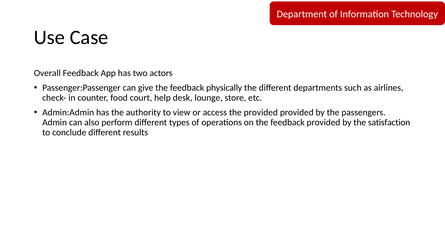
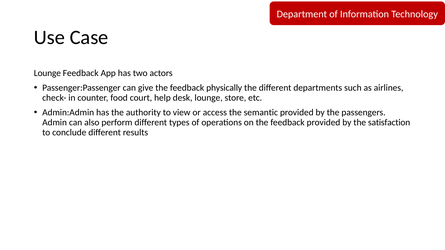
Overall: Overall -> Lounge (47, 73)
the provided: provided -> semantic (261, 113)
